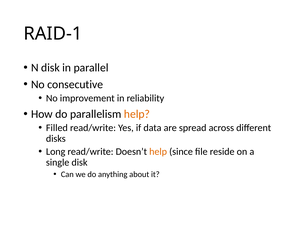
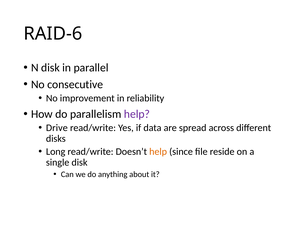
RAID-1: RAID-1 -> RAID-6 (53, 33)
help colour: orange -> purple (137, 114)
Filled: Filled -> Drive (57, 127)
